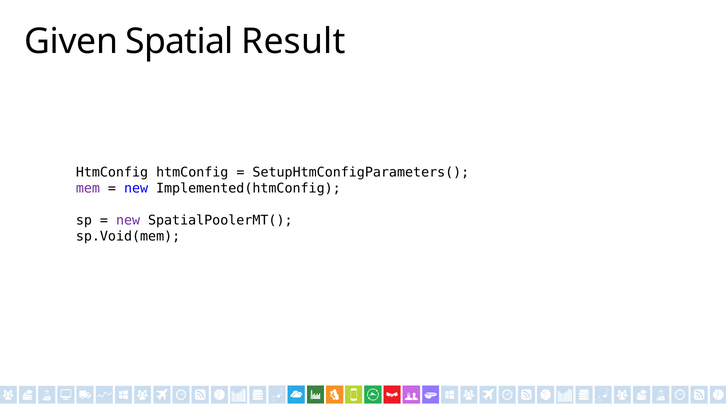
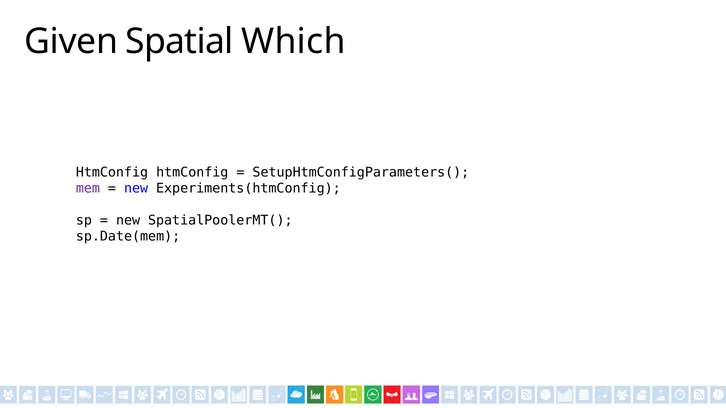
Result: Result -> Which (293, 42)
Implemented(htmConfig: Implemented(htmConfig -> Experiments(htmConfig (248, 189)
new colour: purple -> black (128, 221)
sp.Void(mem: sp.Void(mem -> sp.Date(mem (128, 237)
